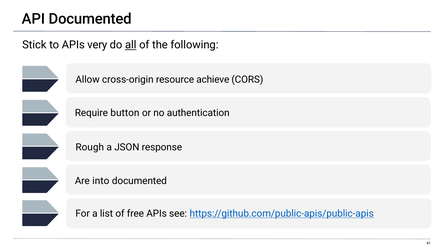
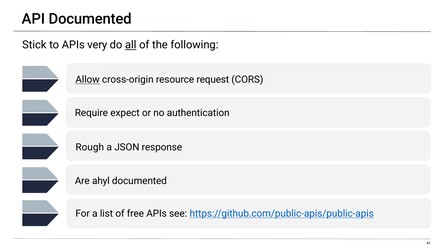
Allow underline: none -> present (88, 79)
achieve: achieve -> request (213, 79)
button: button -> expect (125, 113)
into: into -> ahyl (101, 181)
